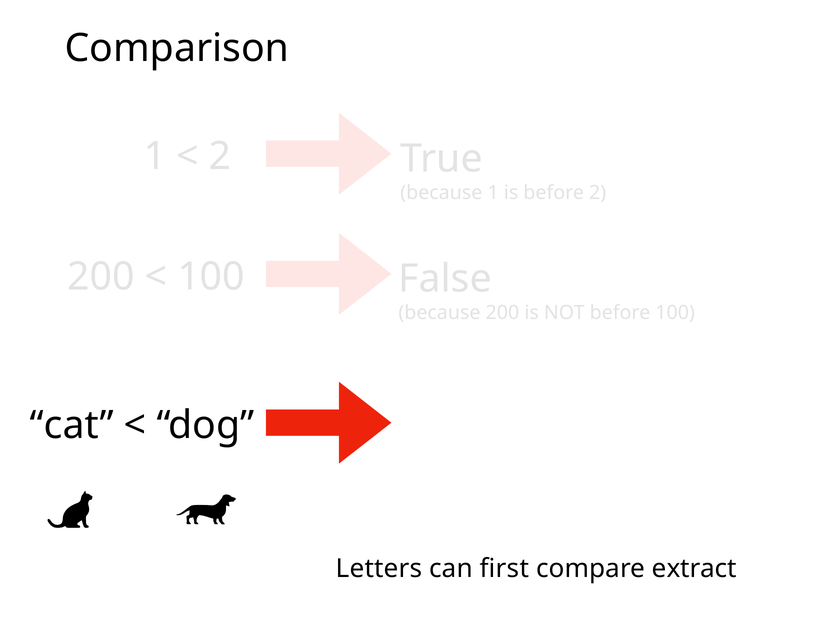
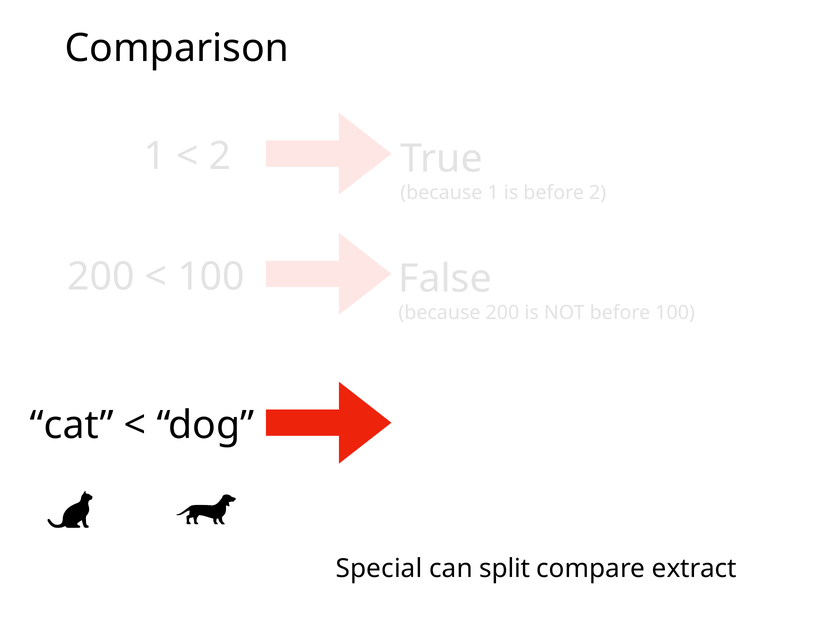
Letters: Letters -> Special (379, 569)
first: first -> split (505, 569)
